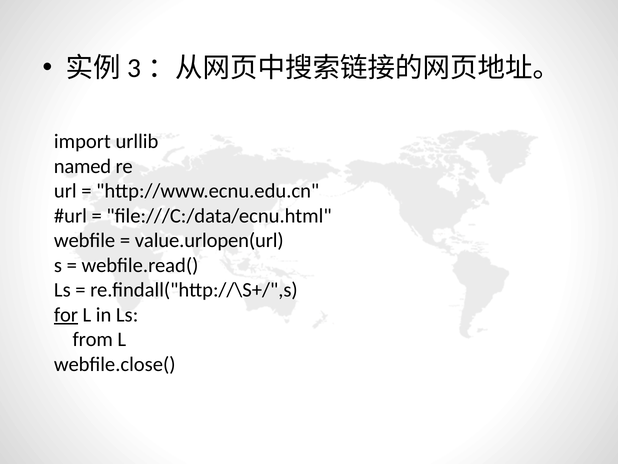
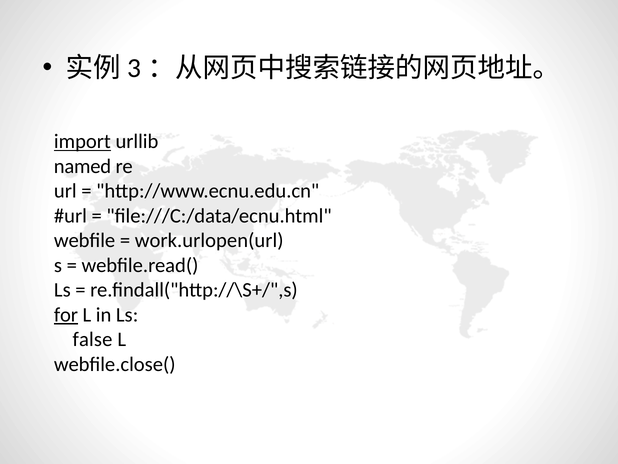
import underline: none -> present (82, 142)
value.urlopen(url: value.urlopen(url -> work.urlopen(url (209, 240)
from: from -> false (93, 339)
